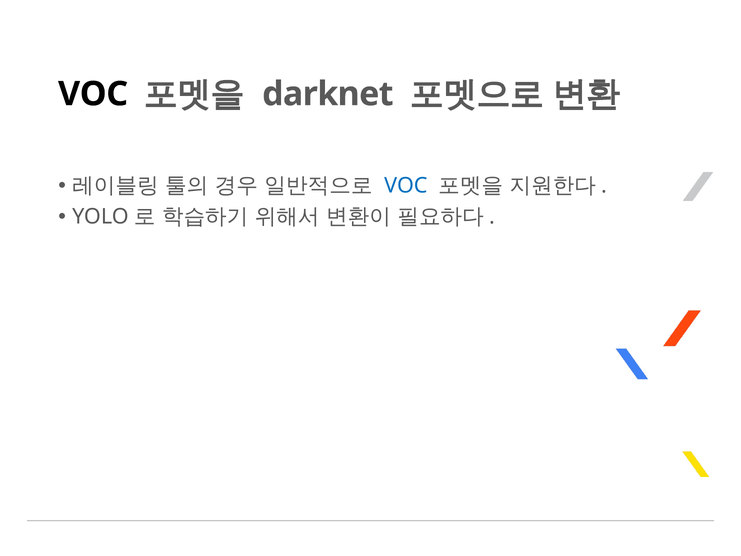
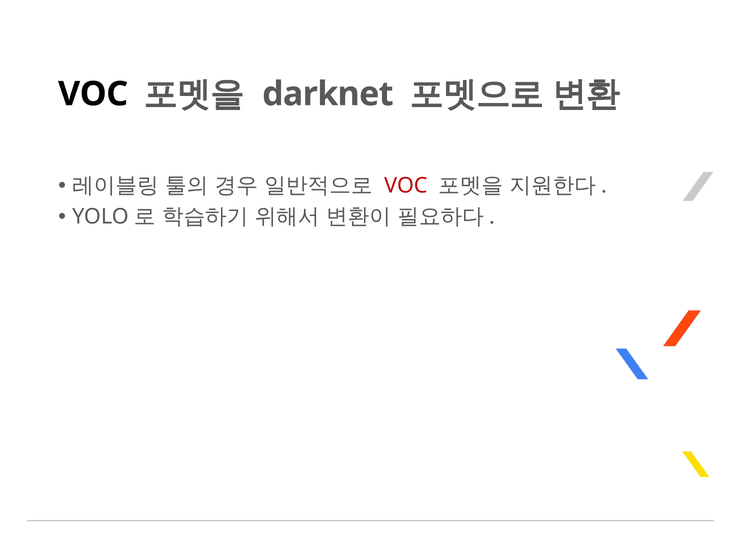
VOC colour: blue -> red (406, 186)
